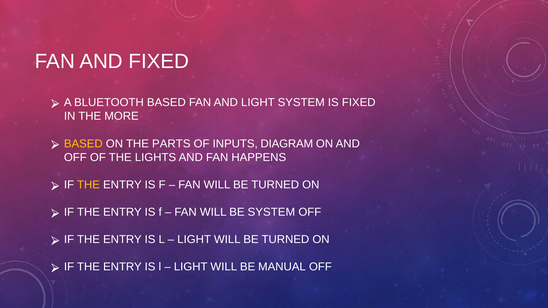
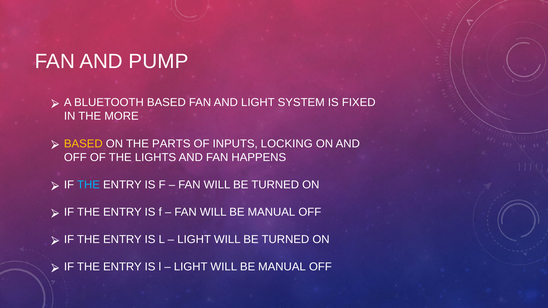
AND FIXED: FIXED -> PUMP (159, 62)
DIAGRAM: DIAGRAM -> LOCKING (287, 144)
THE colour: yellow -> light blue (88, 185)
FAN WILL BE SYSTEM: SYSTEM -> MANUAL (271, 212)
